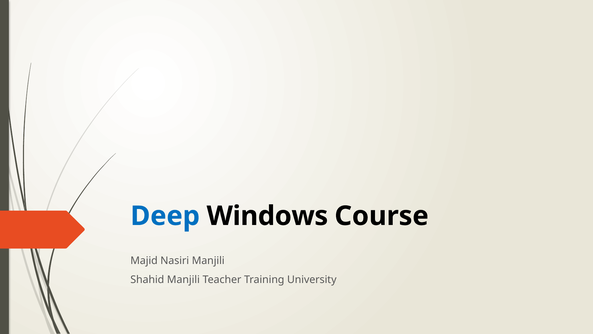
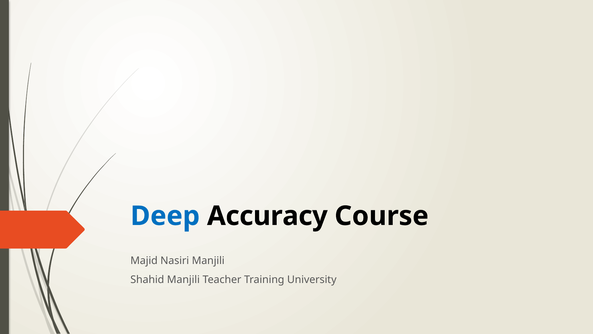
Windows: Windows -> Accuracy (267, 216)
